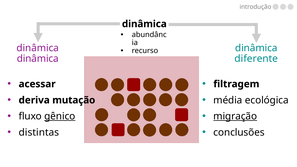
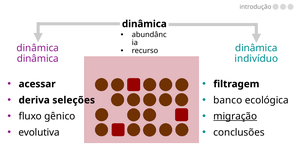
diferente: diferente -> indivíduo (256, 59)
mutação: mutação -> seleções (74, 100)
média: média -> banco (228, 100)
gênico underline: present -> none (60, 116)
distintas: distintas -> evolutiva (39, 132)
